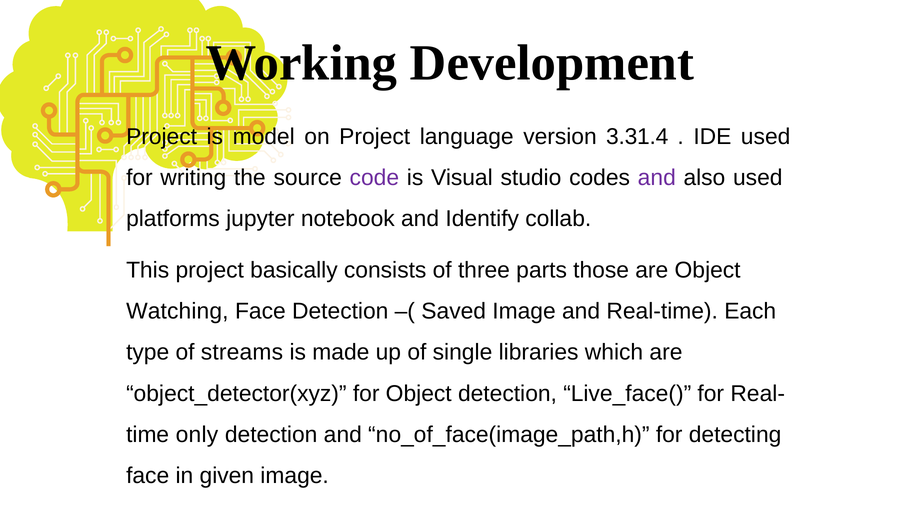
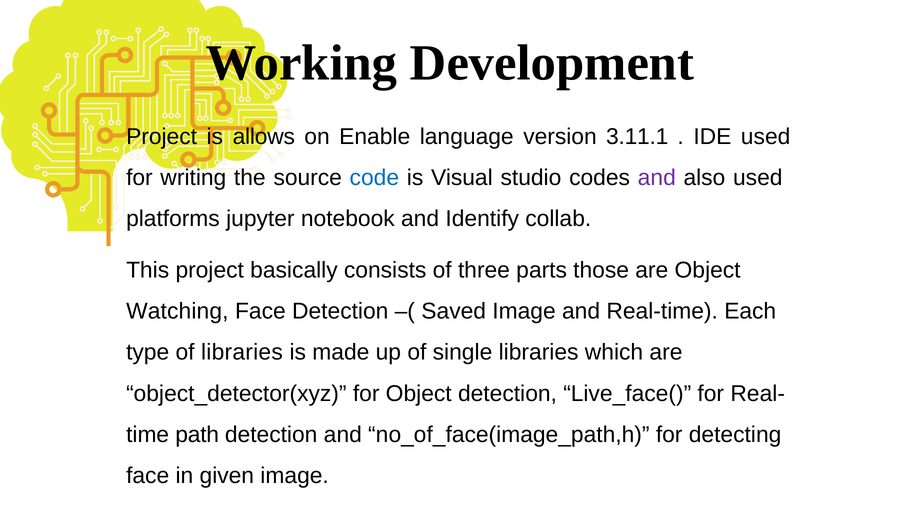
model: model -> allows (264, 137)
on Project: Project -> Enable (375, 137)
3.31.4: 3.31.4 -> 3.11.1 (637, 137)
code colour: purple -> blue (374, 178)
of streams: streams -> libraries (242, 352)
only: only -> path (197, 434)
